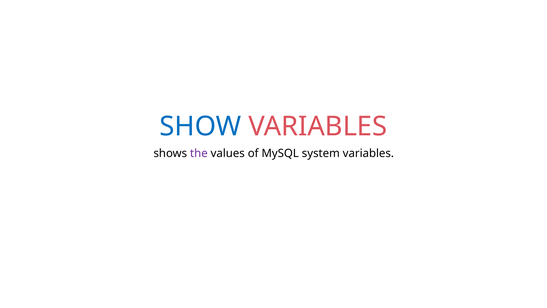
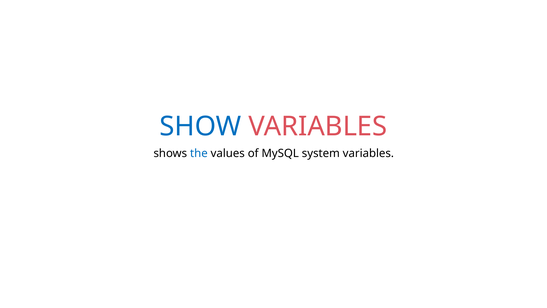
the colour: purple -> blue (199, 153)
